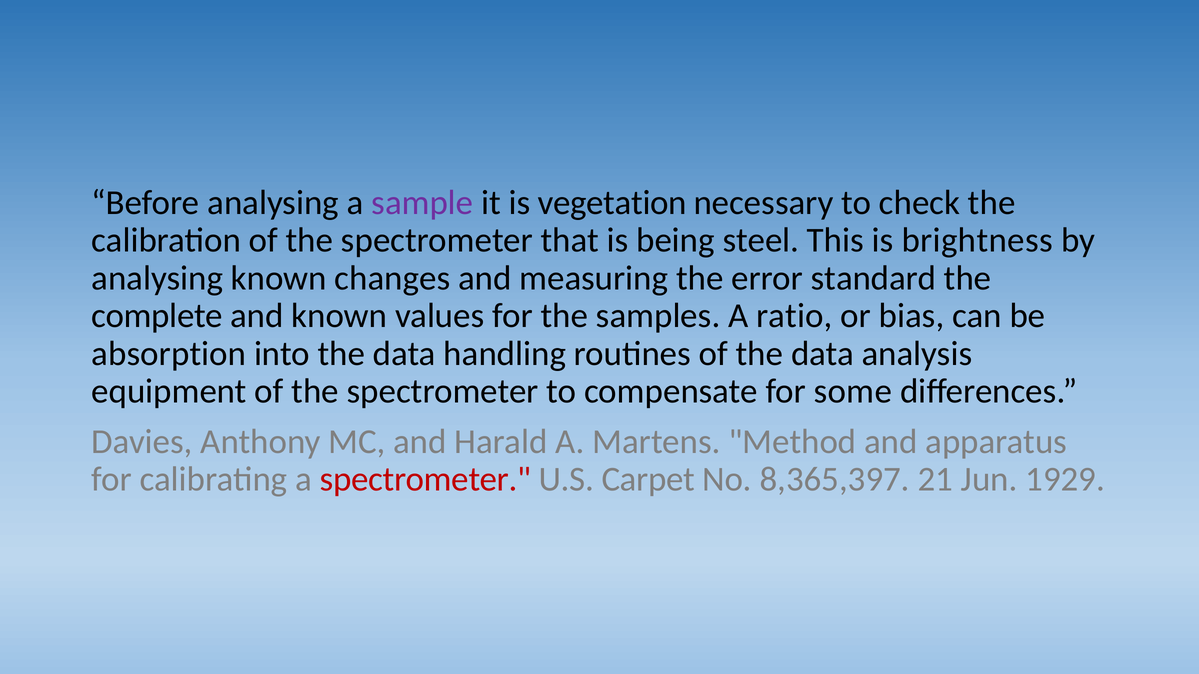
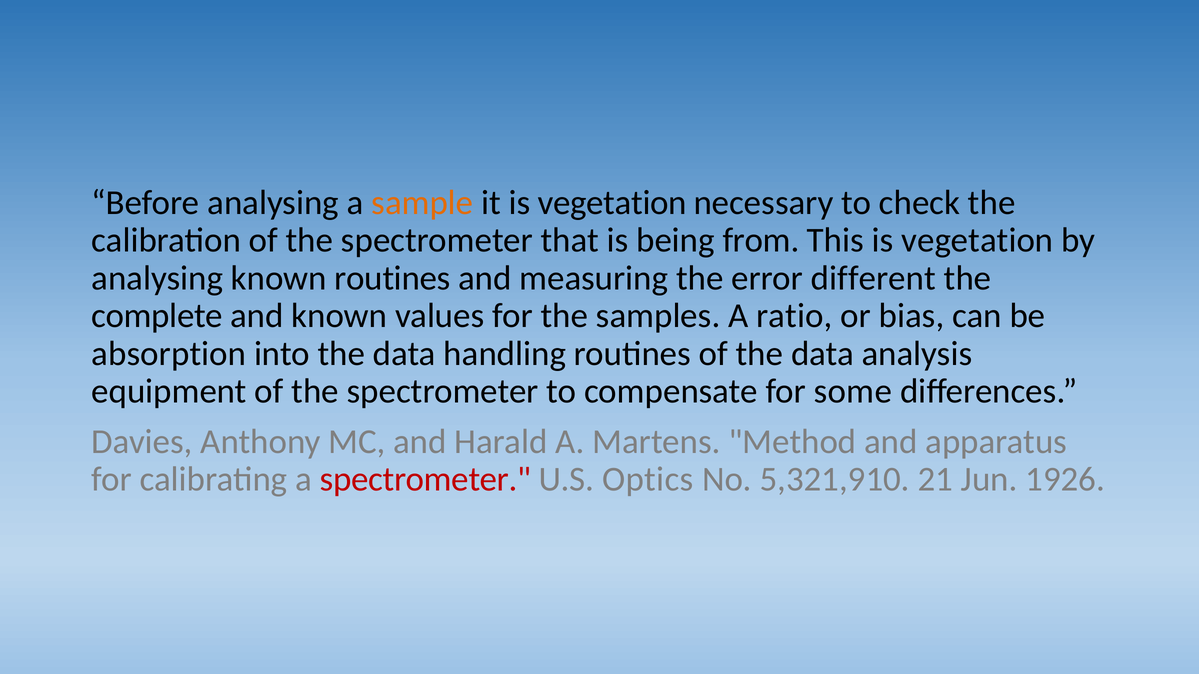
sample colour: purple -> orange (422, 203)
steel: steel -> from (761, 240)
This is brightness: brightness -> vegetation (977, 240)
known changes: changes -> routines (392, 278)
standard: standard -> different (873, 278)
Carpet: Carpet -> Optics (648, 480)
8,365,397: 8,365,397 -> 5,321,910 (835, 480)
1929: 1929 -> 1926 (1065, 480)
